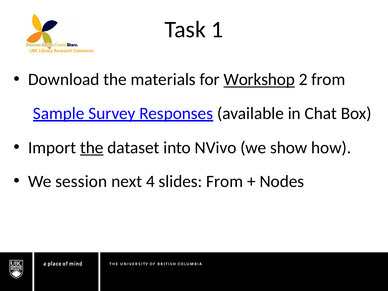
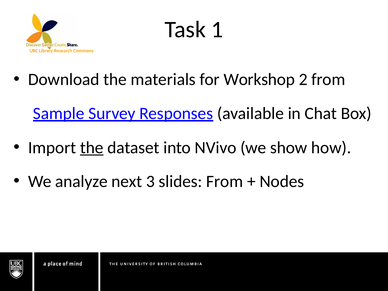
Workshop underline: present -> none (259, 80)
session: session -> analyze (81, 181)
4: 4 -> 3 (150, 181)
